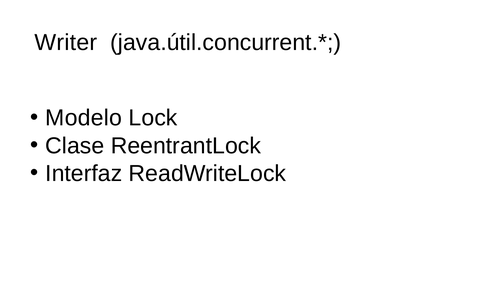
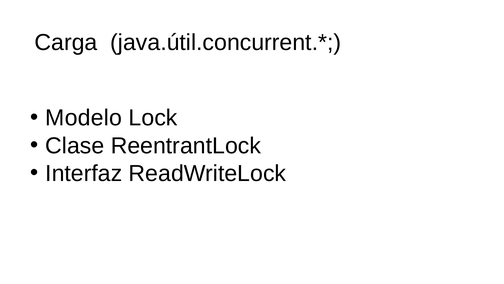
Writer: Writer -> Carga (66, 42)
